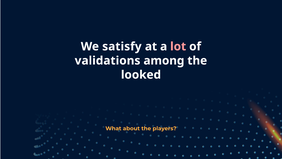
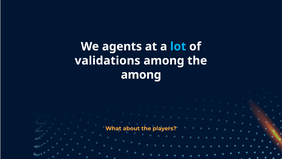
satisfy: satisfy -> agents (122, 46)
lot colour: pink -> light blue (178, 46)
looked: looked -> among (141, 75)
